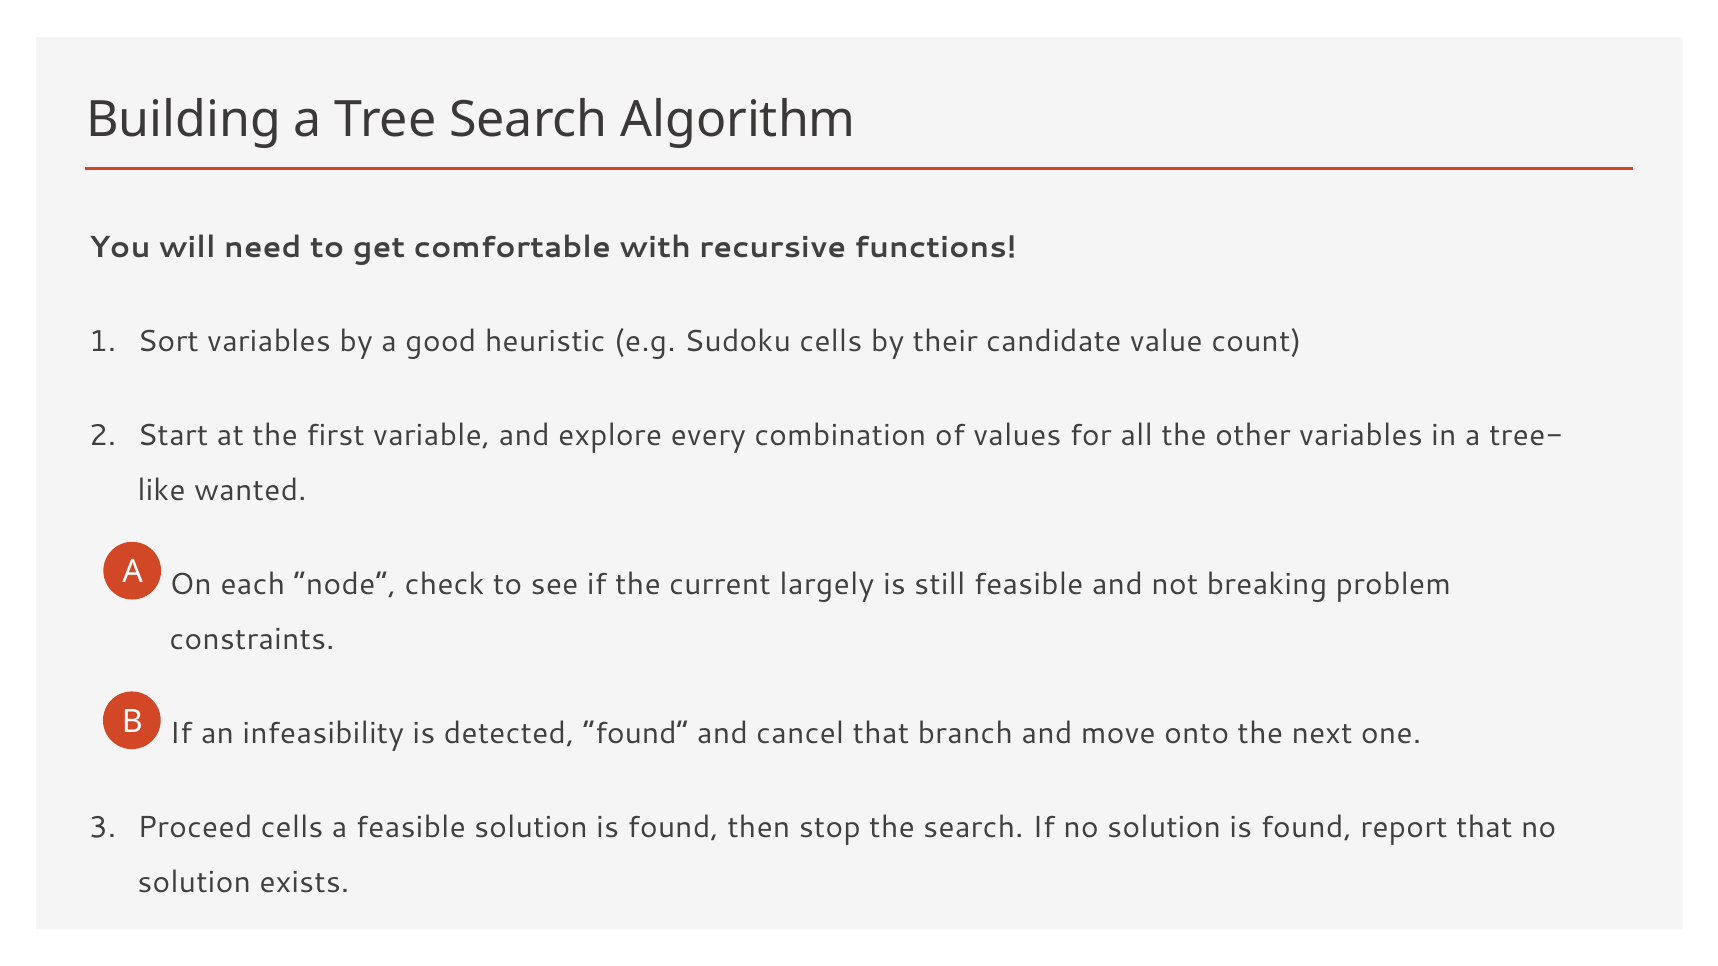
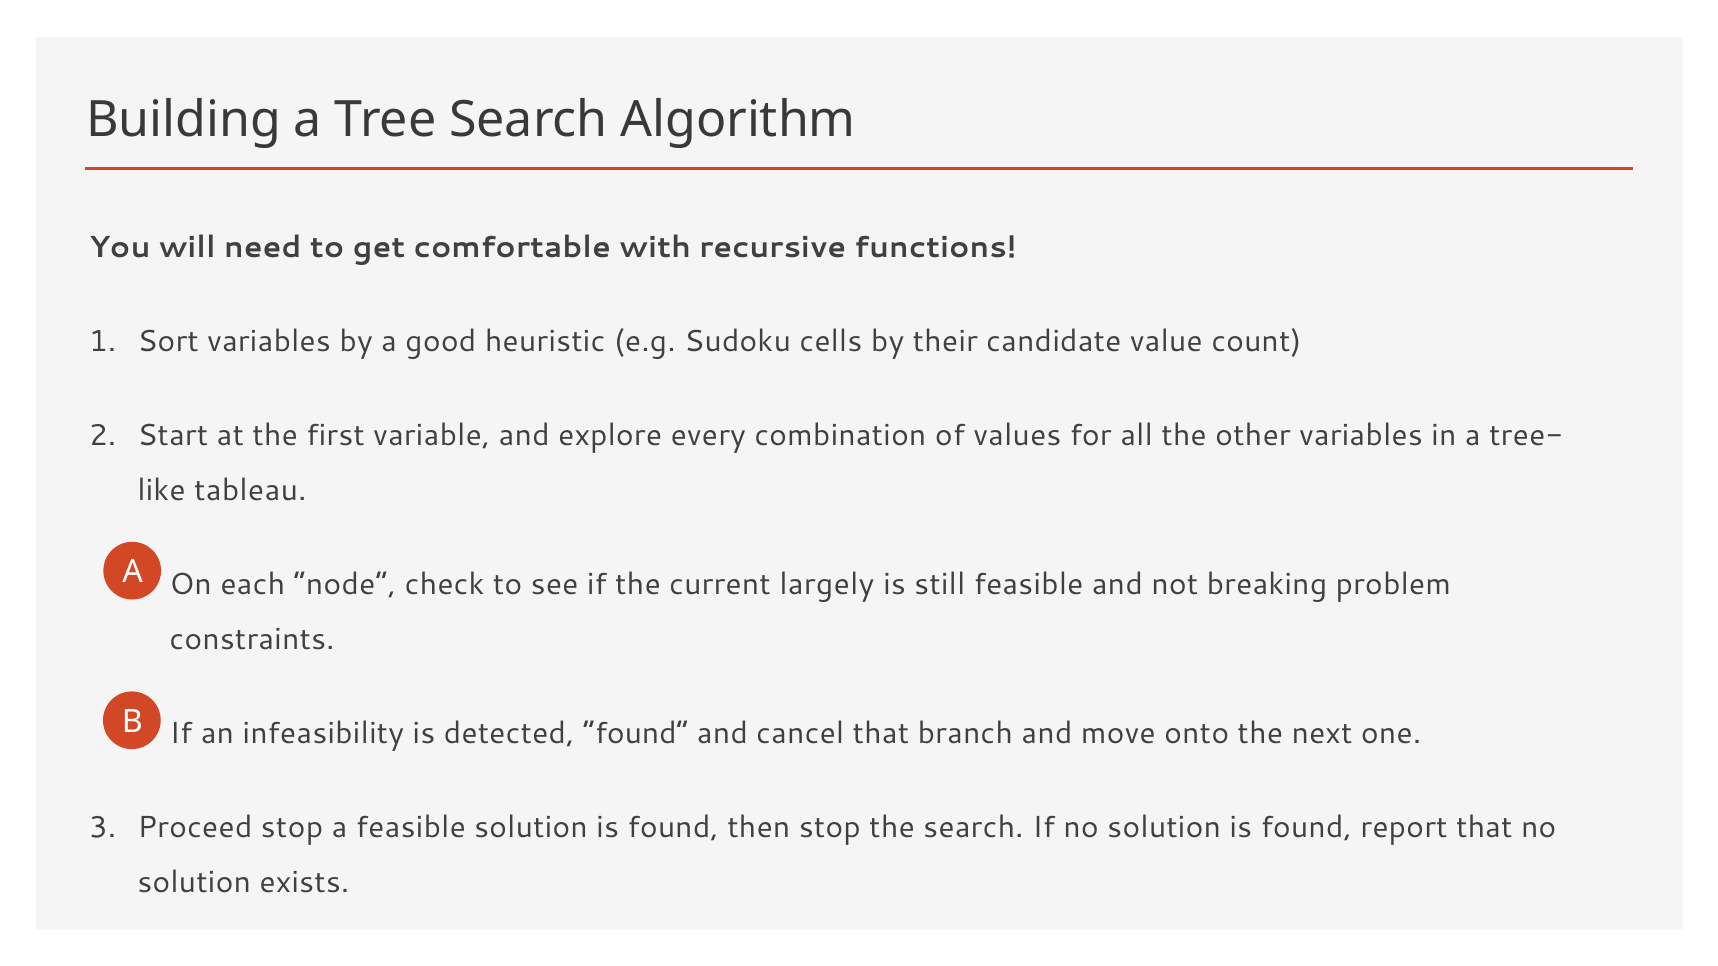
wanted: wanted -> tableau (250, 490)
Proceed cells: cells -> stop (292, 828)
